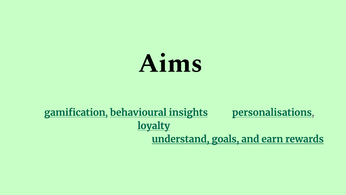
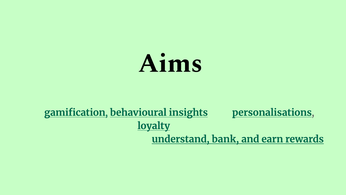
customeunderstand goals: goals -> bank (225, 139)
